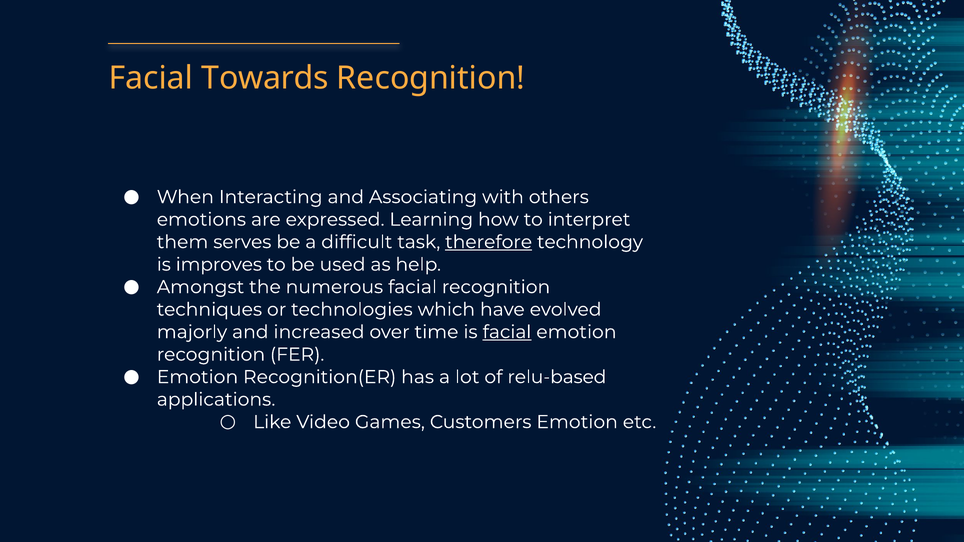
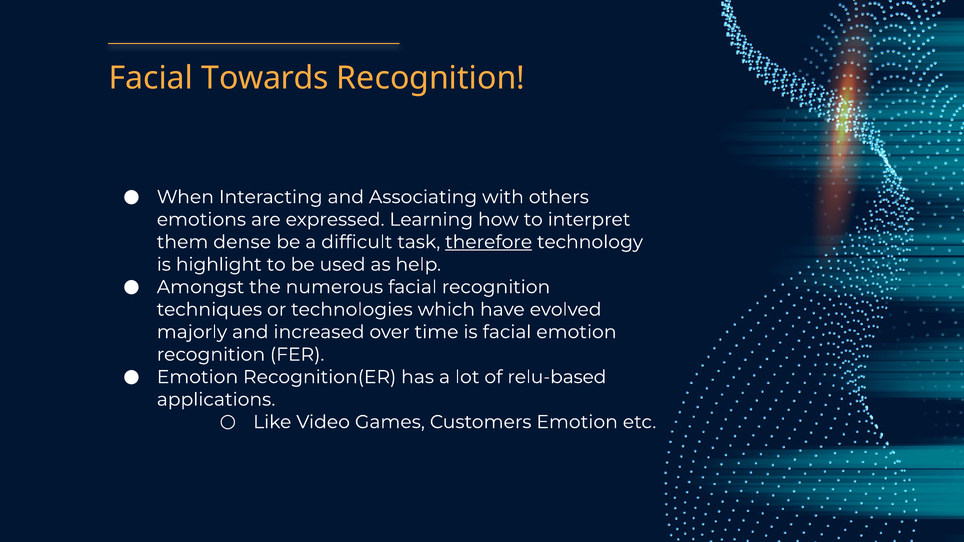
serves: serves -> dense (242, 242)
improves: improves -> highlight (219, 265)
facial underline: present -> none (507, 332)
